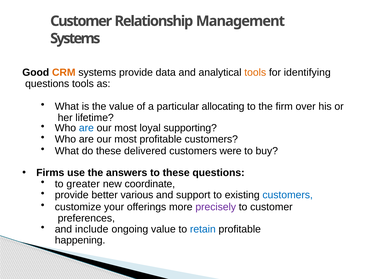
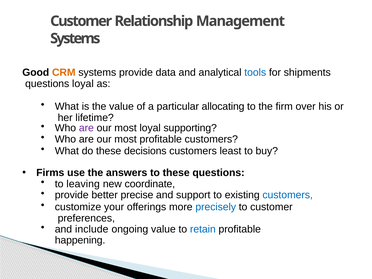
tools colour: orange -> blue (255, 73)
identifying: identifying -> shipments (307, 73)
questions tools: tools -> loyal (83, 84)
are colour: blue -> purple (86, 128)
delivered: delivered -> decisions (145, 151)
were: were -> least (231, 151)
greater: greater -> leaving (83, 184)
various: various -> precise (137, 195)
precisely colour: purple -> blue (216, 207)
